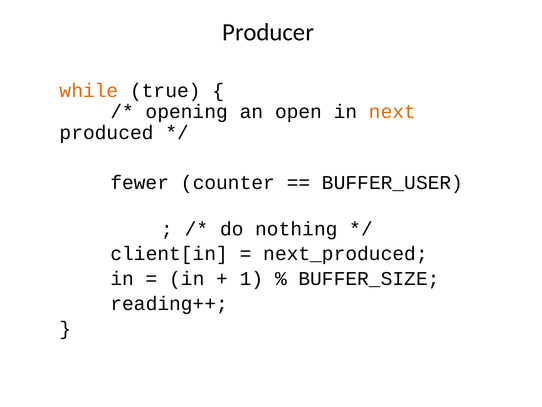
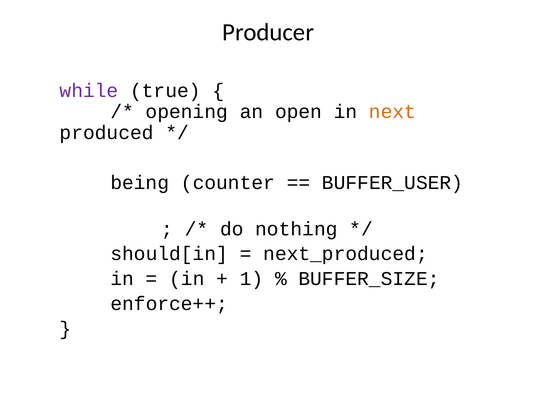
while colour: orange -> purple (89, 90)
fewer: fewer -> being (140, 183)
client[in: client[in -> should[in (169, 254)
reading++: reading++ -> enforce++ (169, 303)
